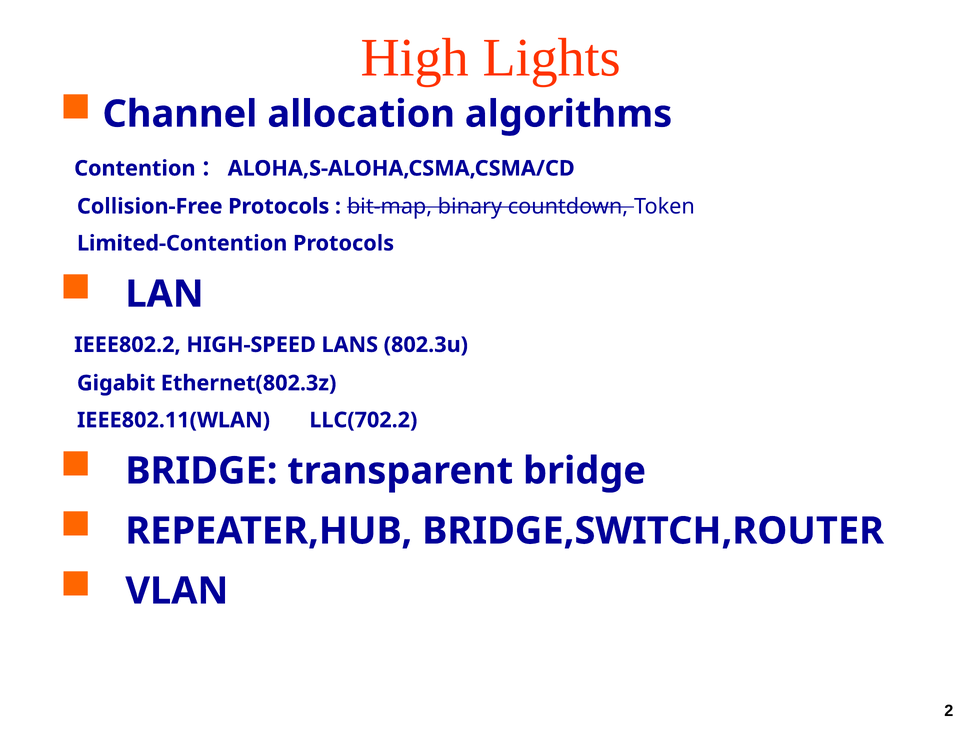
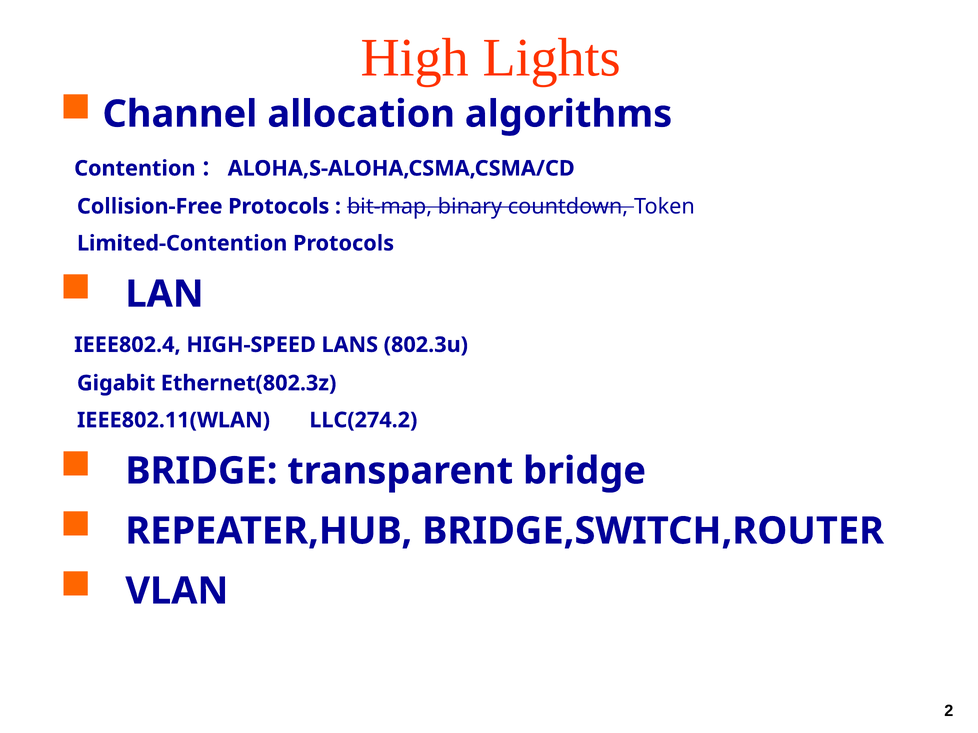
IEEE802.2: IEEE802.2 -> IEEE802.4 (127, 345)
LLC(702.2: LLC(702.2 -> LLC(274.2 (363, 420)
